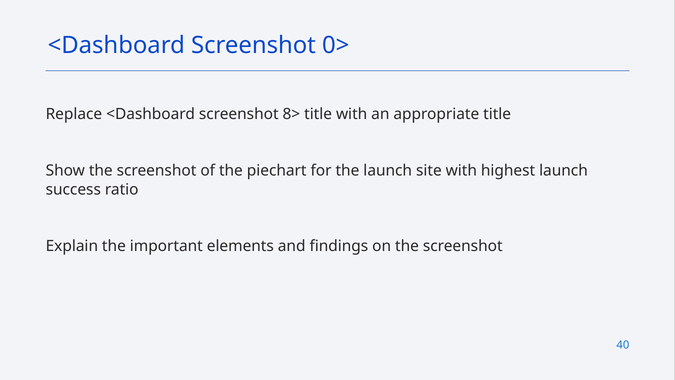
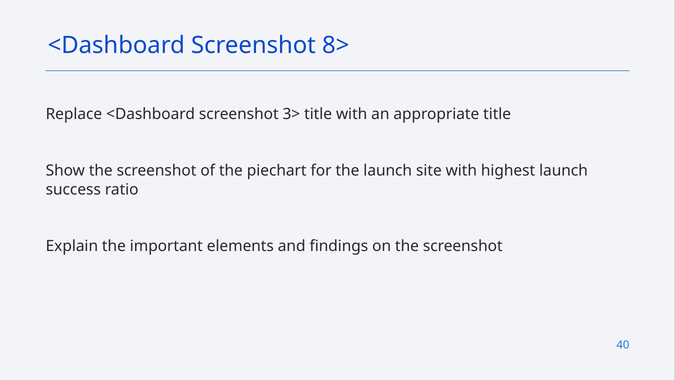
0>: 0> -> 8> (336, 45)
8>: 8> -> 3> (291, 114)
